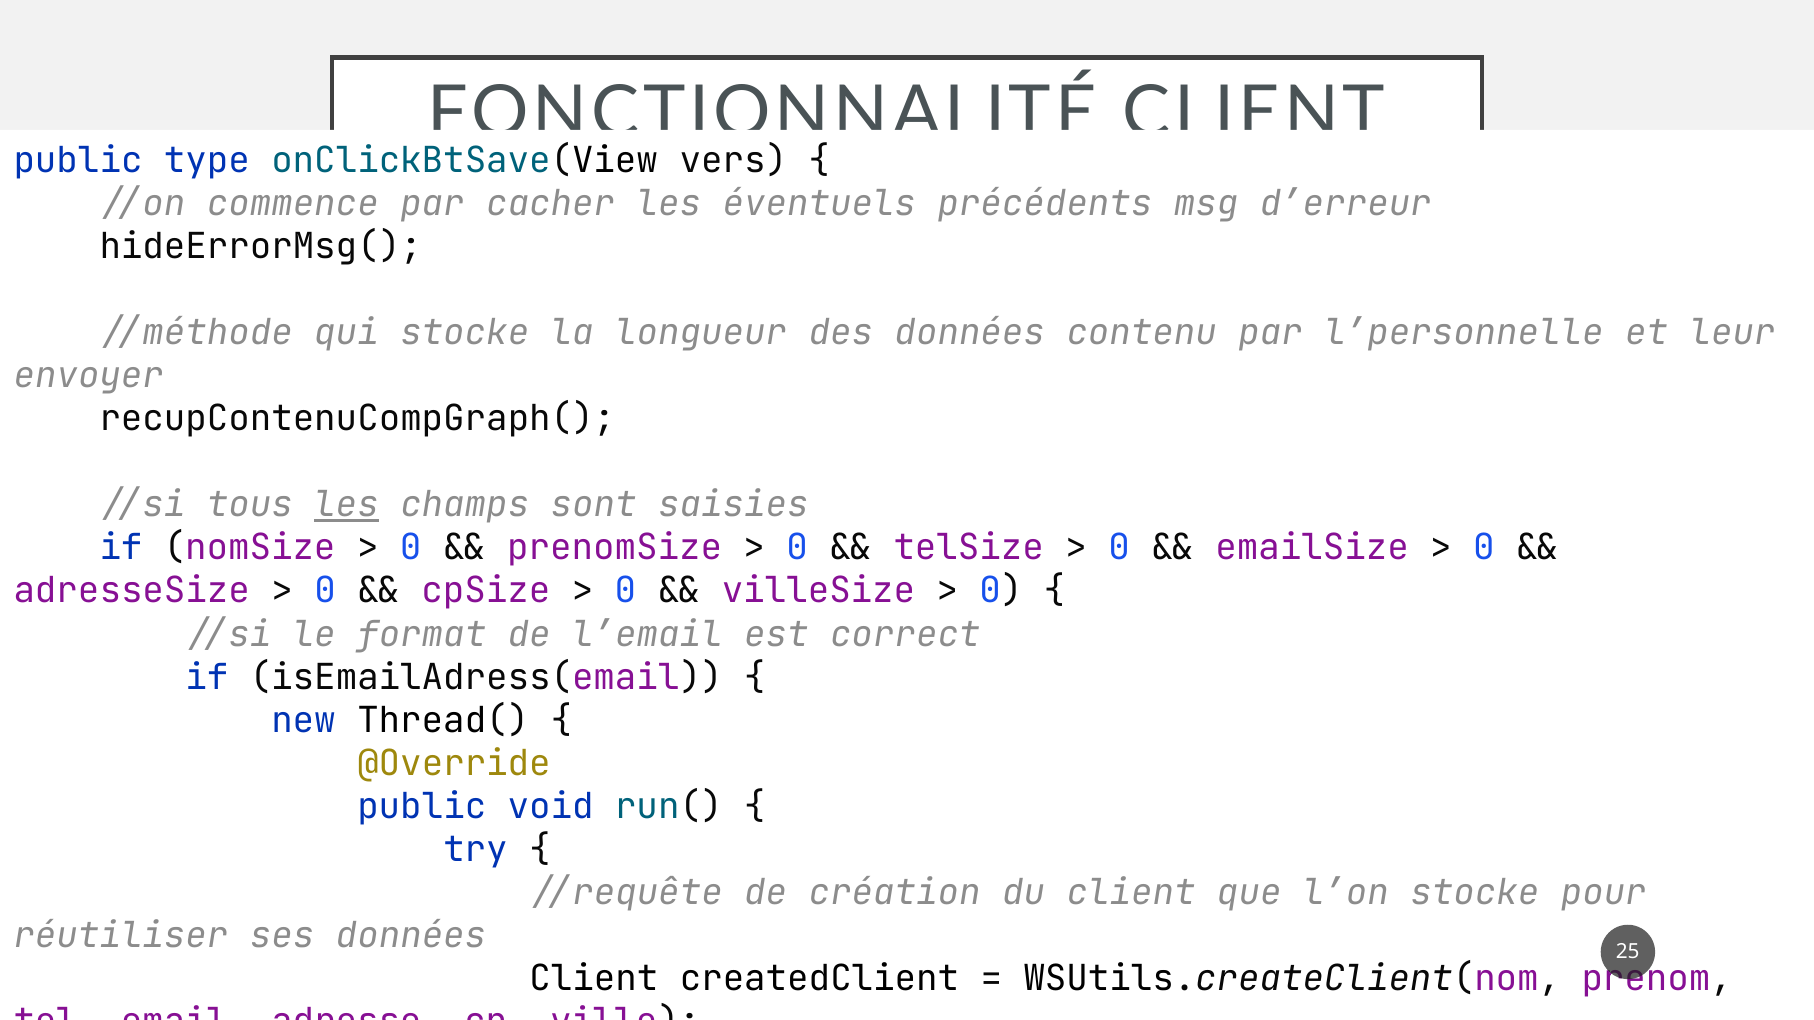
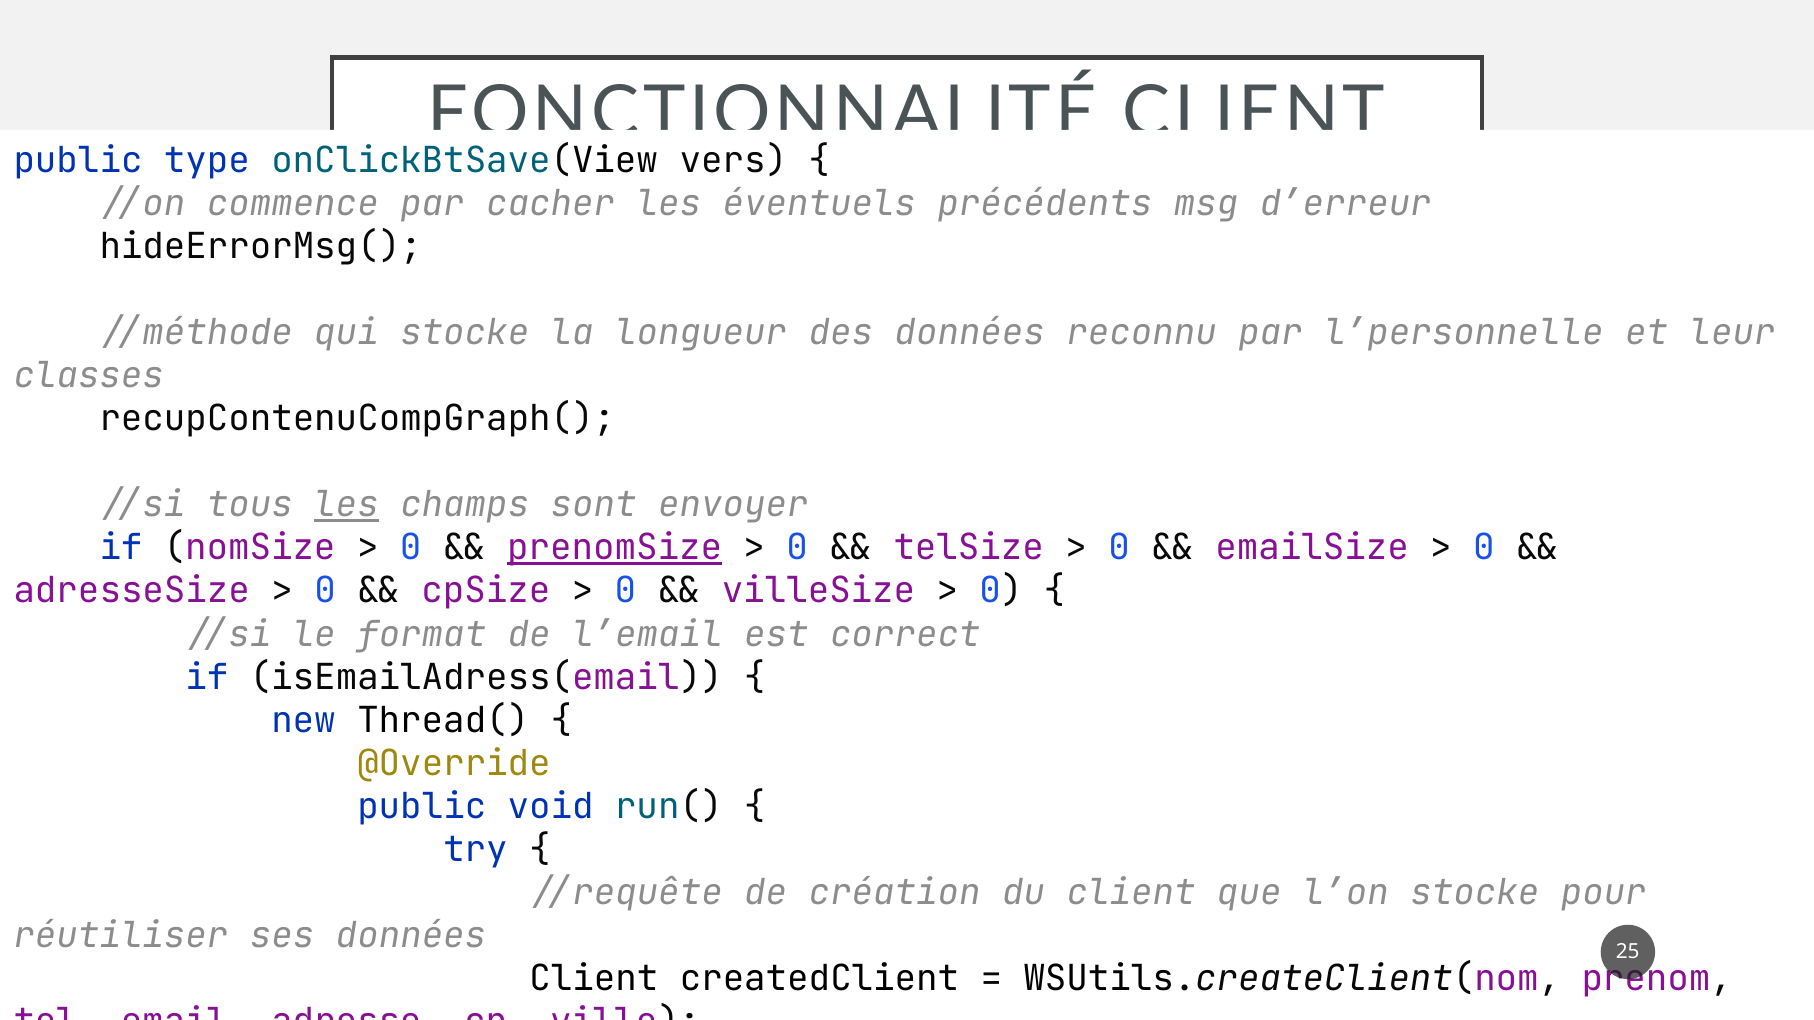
contenu: contenu -> reconnu (1142, 333)
envoyer: envoyer -> classes (89, 376)
saisies: saisies -> envoyer (733, 505)
prenomSize underline: none -> present (615, 548)
